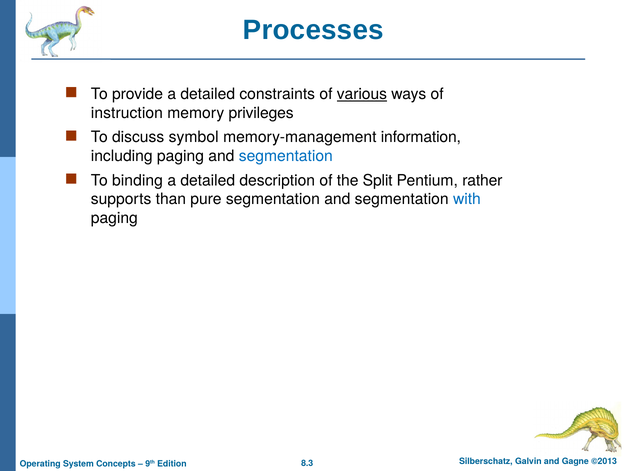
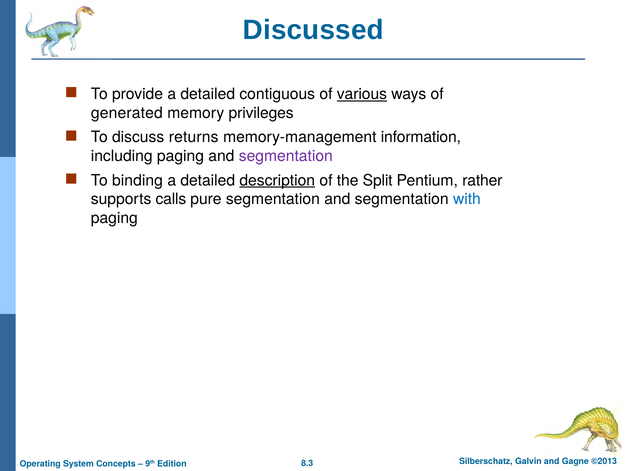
Processes: Processes -> Discussed (313, 30)
constraints: constraints -> contiguous (277, 94)
instruction: instruction -> generated (127, 113)
symbol: symbol -> returns (194, 137)
segmentation colour: blue -> purple (286, 156)
description underline: none -> present (277, 180)
than: than -> calls (171, 199)
